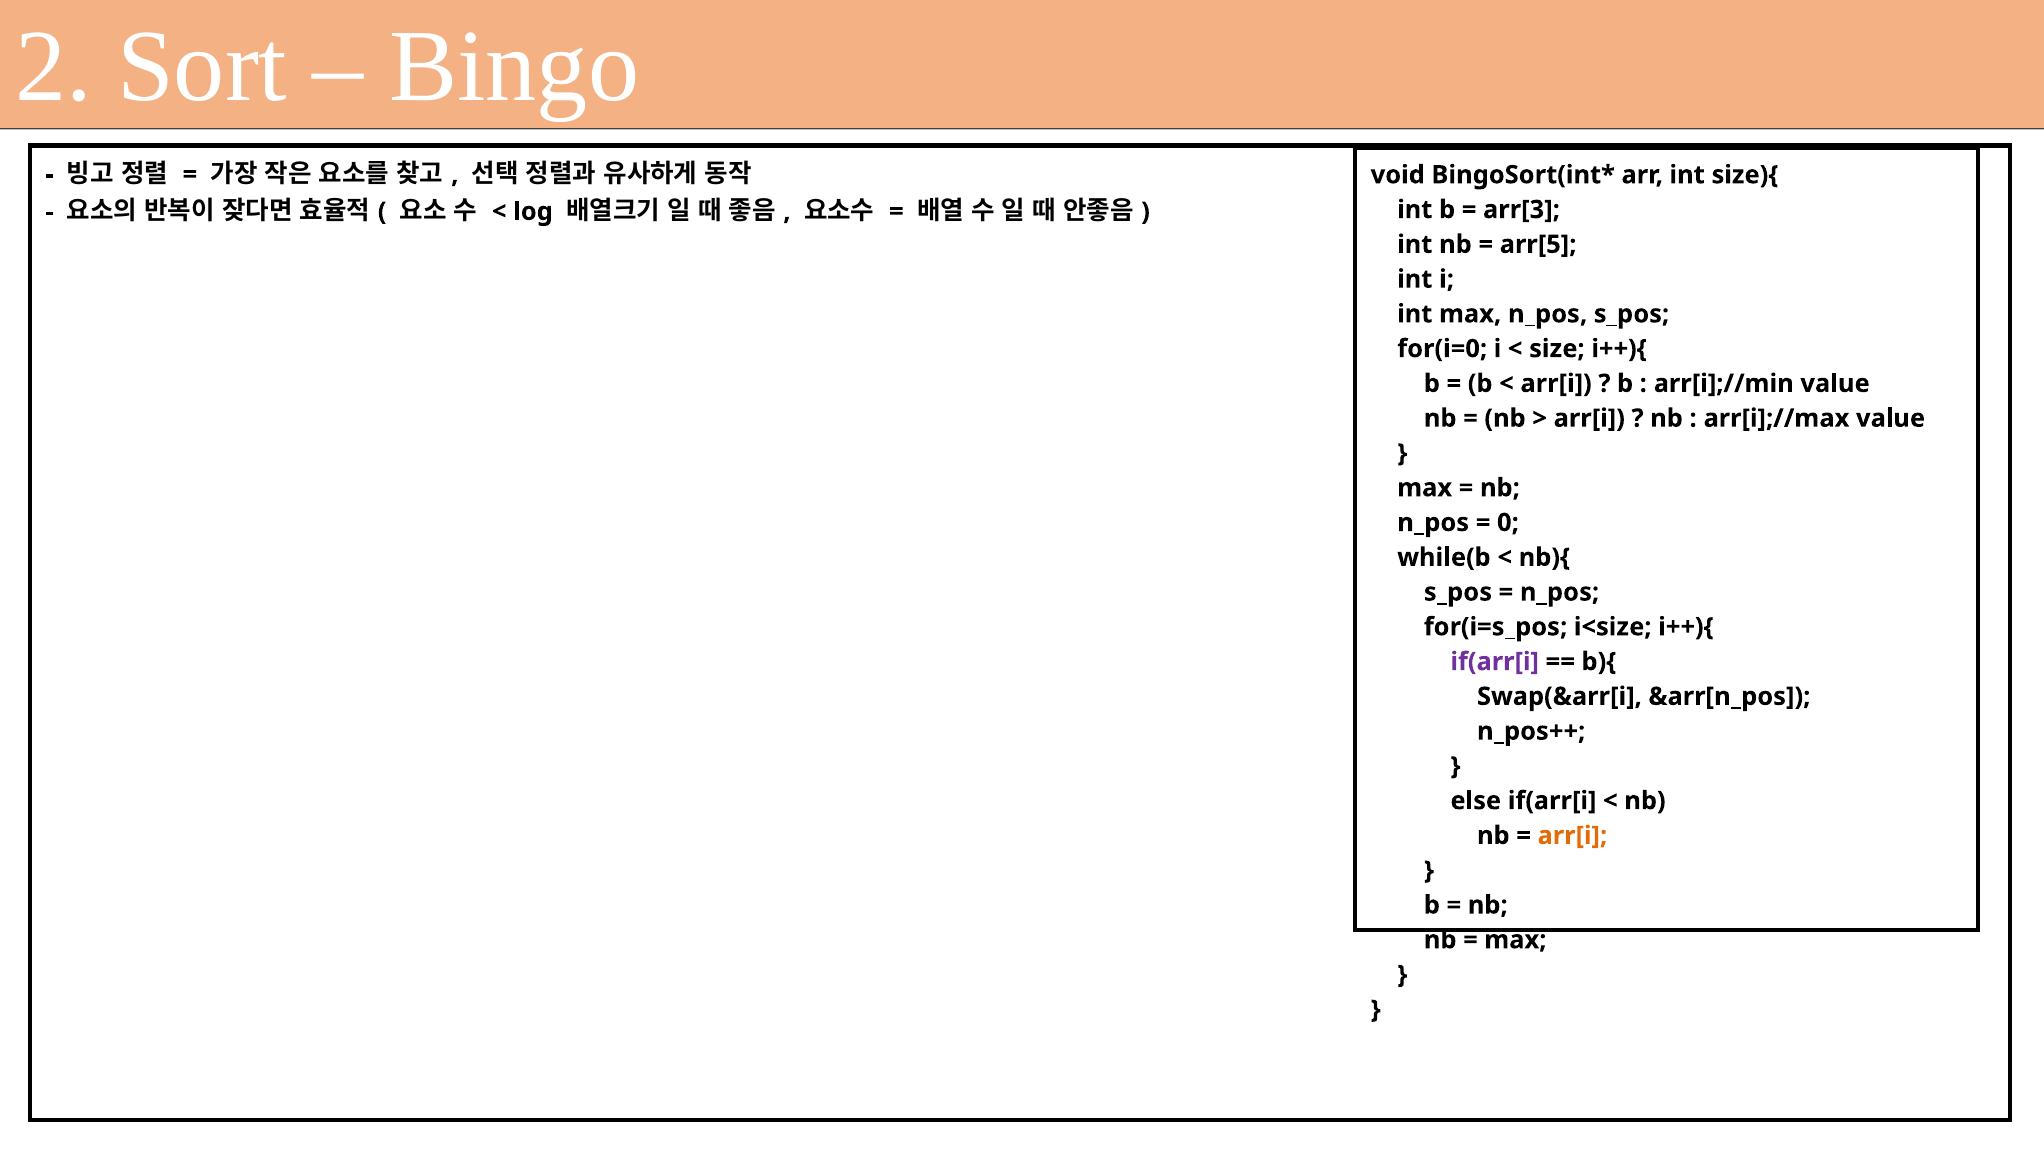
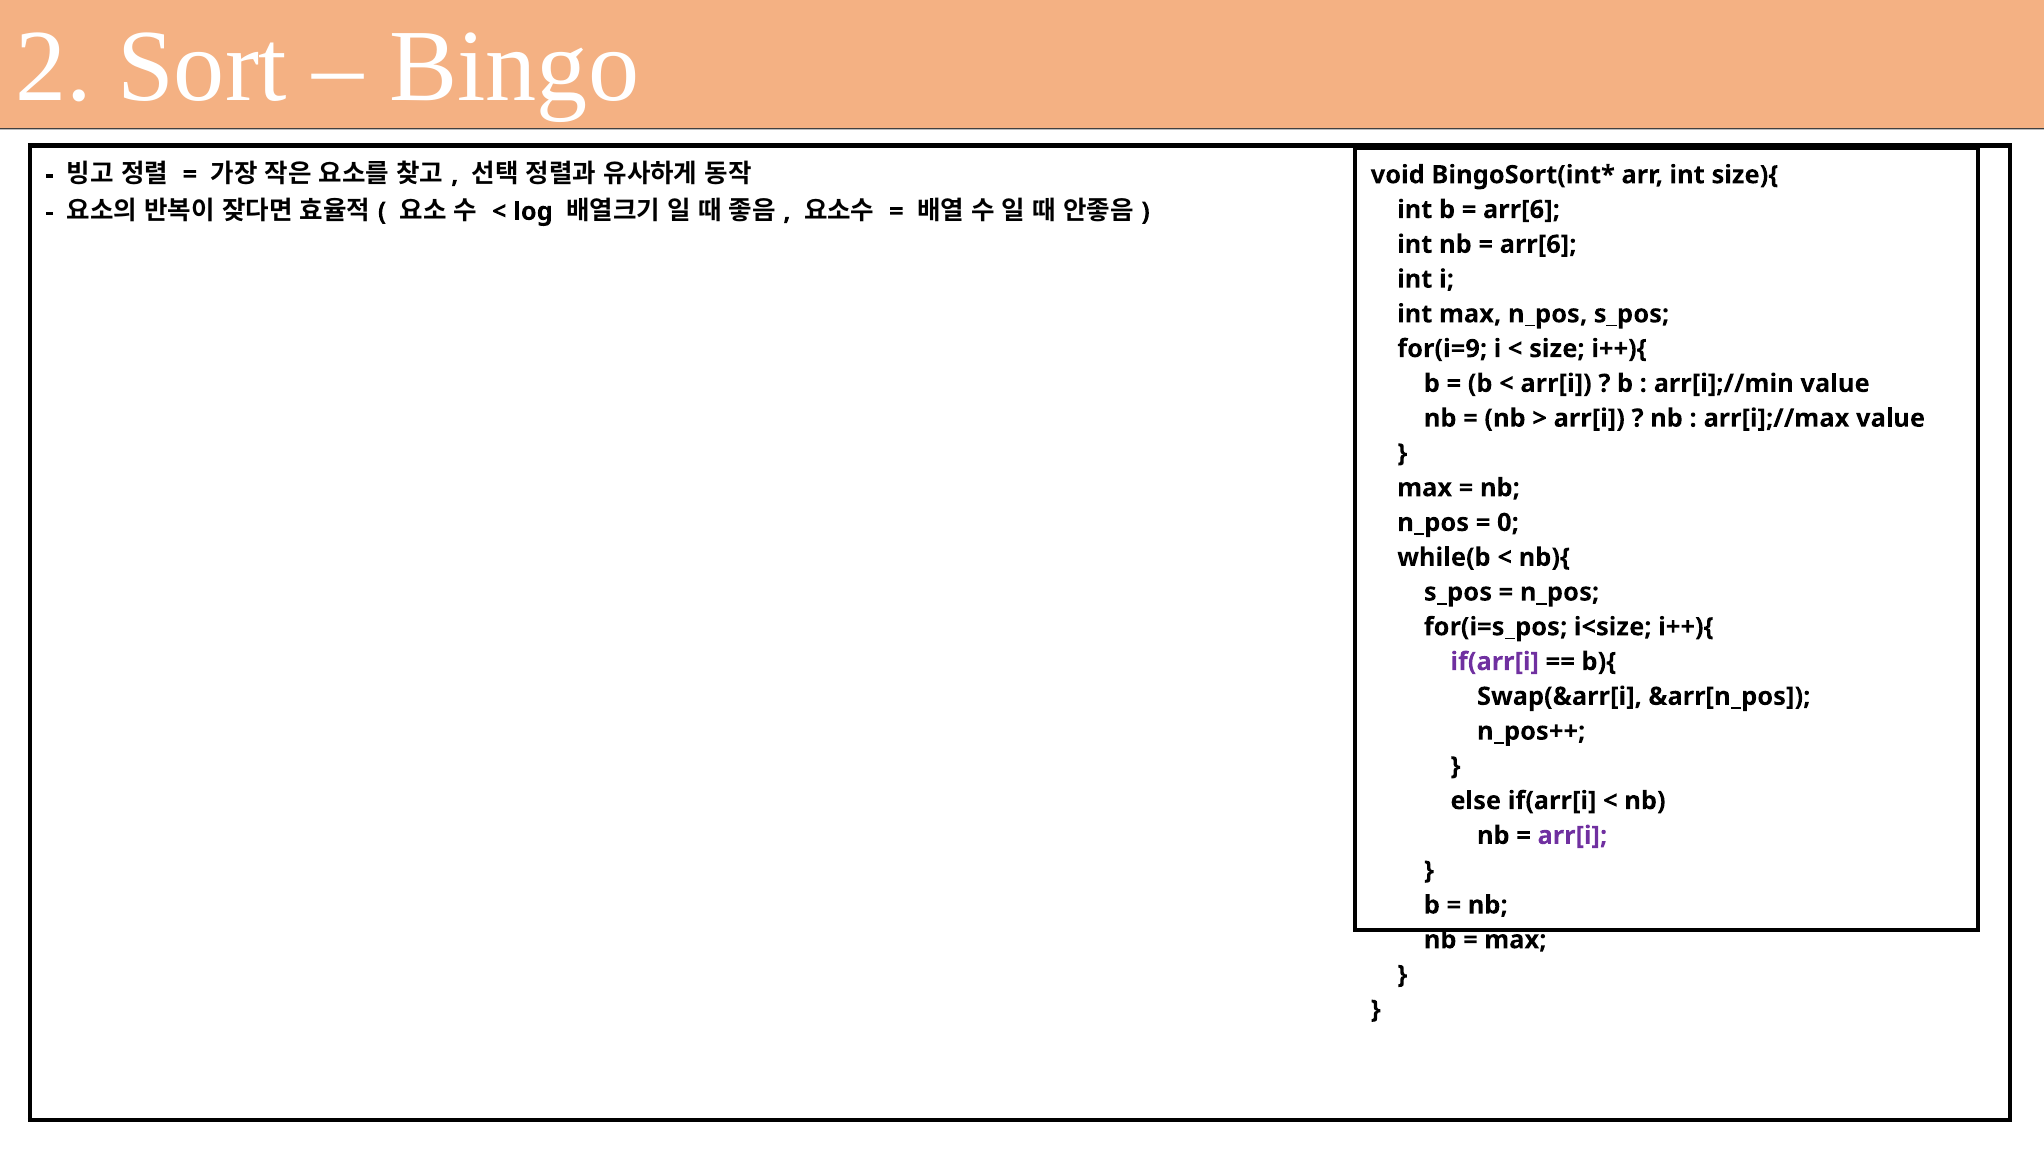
arr[3: arr[3 -> arr[6 (1521, 210)
arr[5: arr[5 -> arr[6 (1538, 244)
for(i=0: for(i=0 -> for(i=9 (1442, 349)
arr[i colour: orange -> purple (1572, 835)
